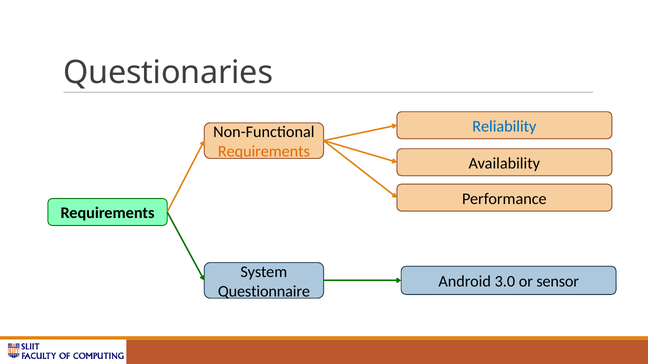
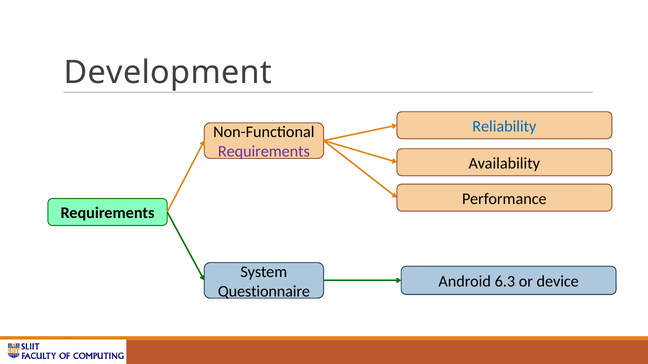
Questionaries: Questionaries -> Development (168, 73)
Requirements colour: orange -> purple (264, 152)
3.0: 3.0 -> 6.3 (505, 282)
sensor: sensor -> device (558, 282)
